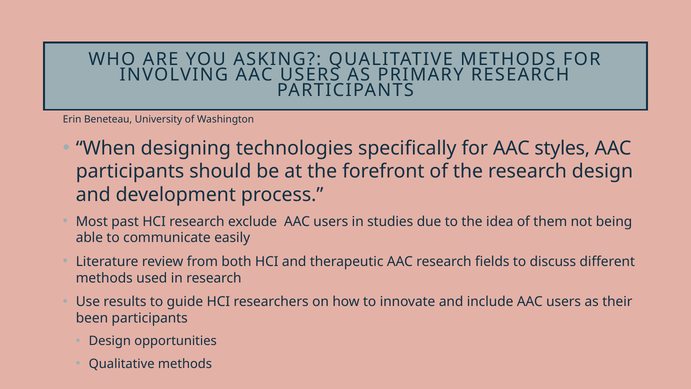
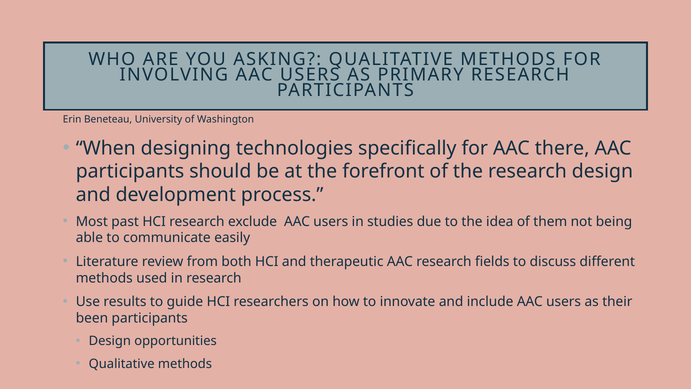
styles: styles -> there (562, 148)
